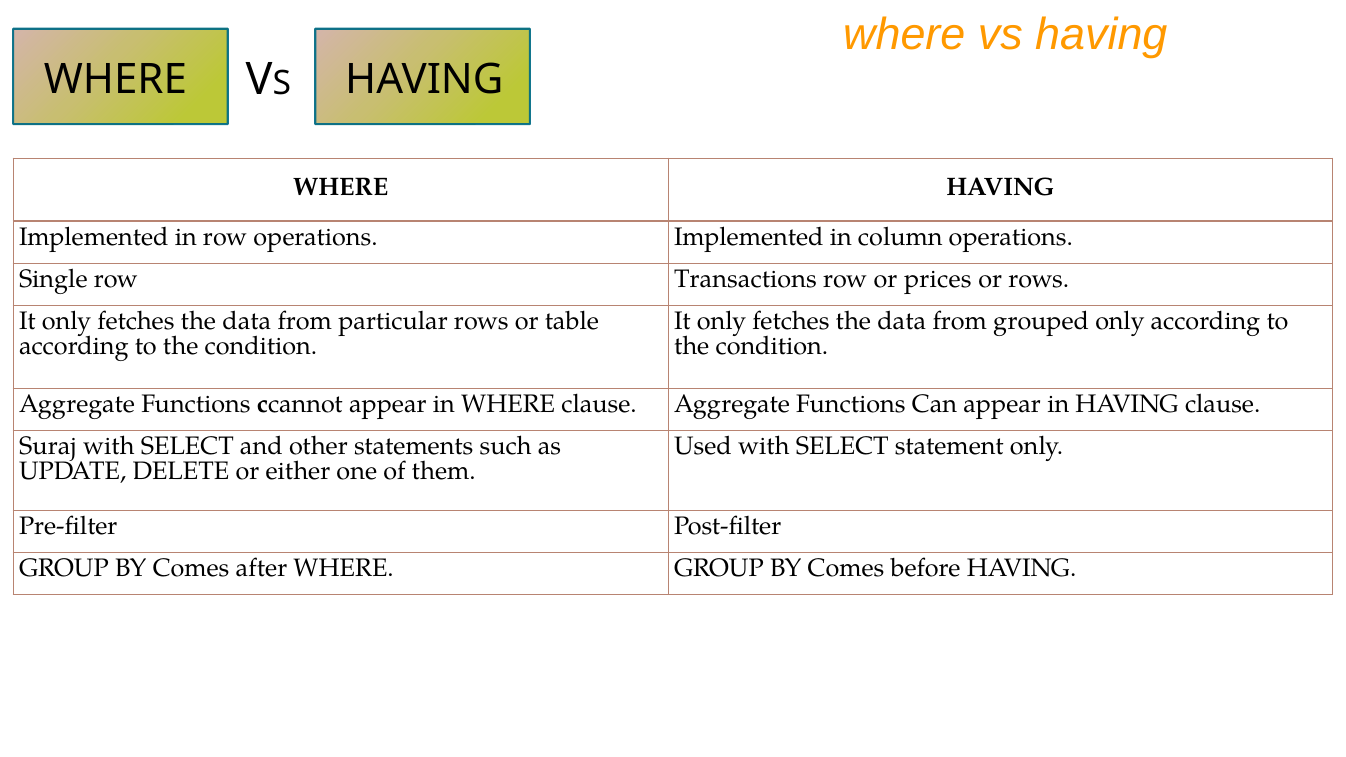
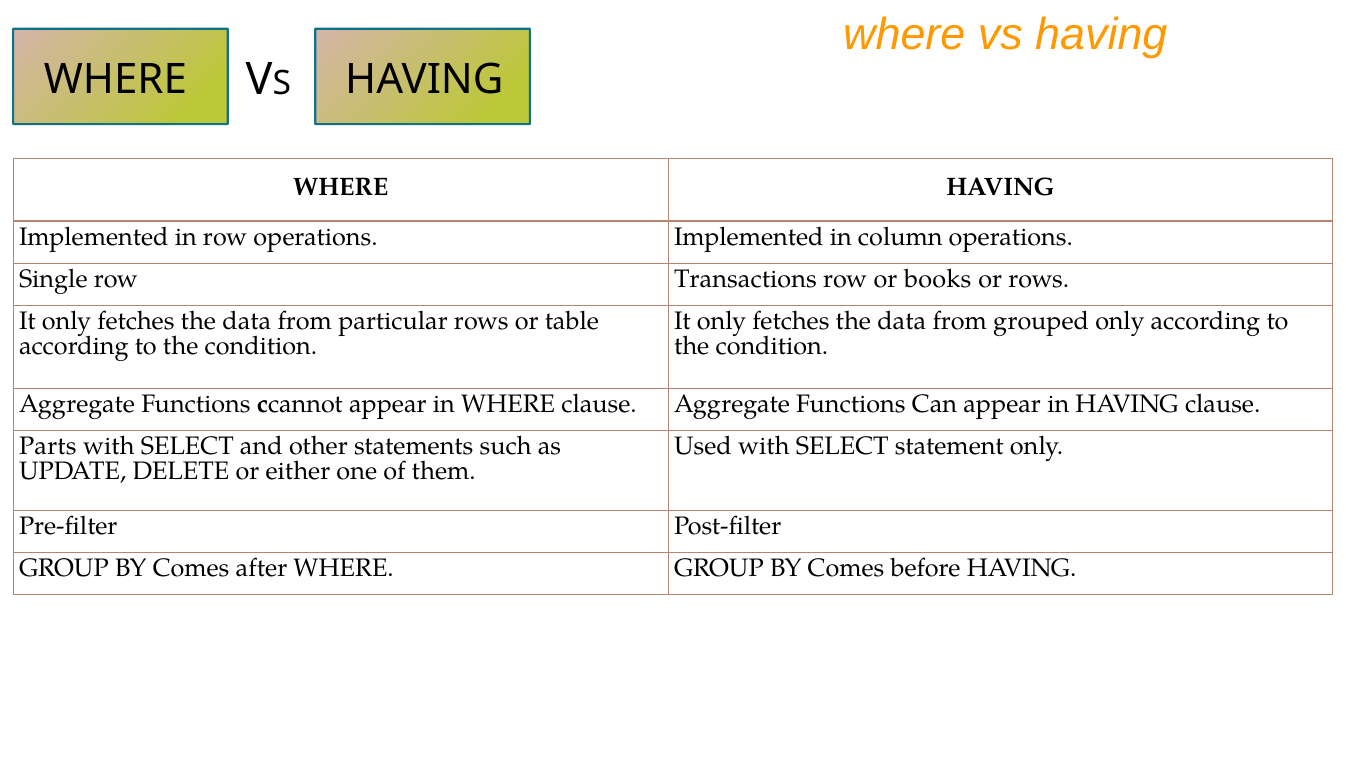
prices: prices -> books (938, 279)
Suraj: Suraj -> Parts (48, 446)
